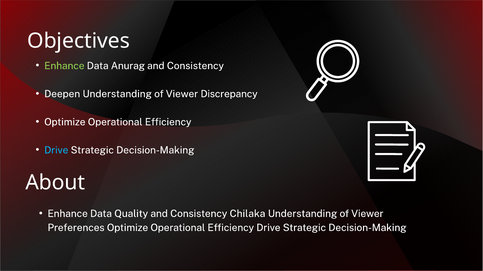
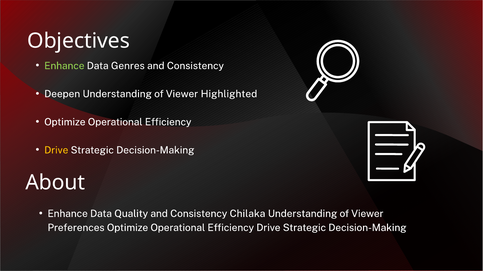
Anurag: Anurag -> Genres (128, 66)
Discrepancy: Discrepancy -> Highlighted (229, 94)
Drive colour: light blue -> yellow (56, 151)
